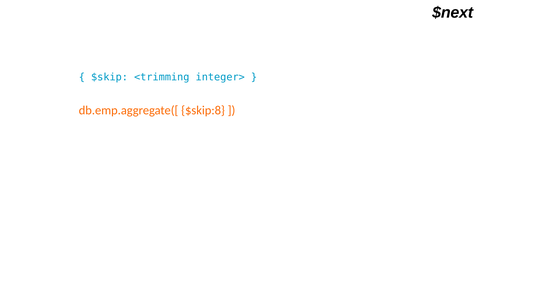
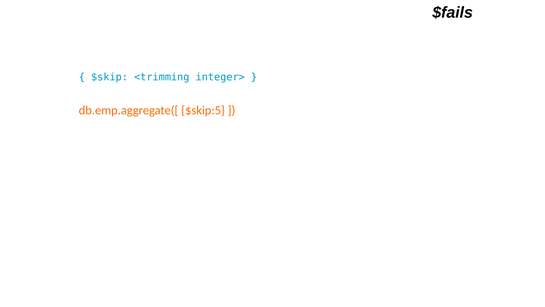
$next: $next -> $fails (453, 13)
$skip:8: $skip:8 -> $skip:5 (203, 110)
